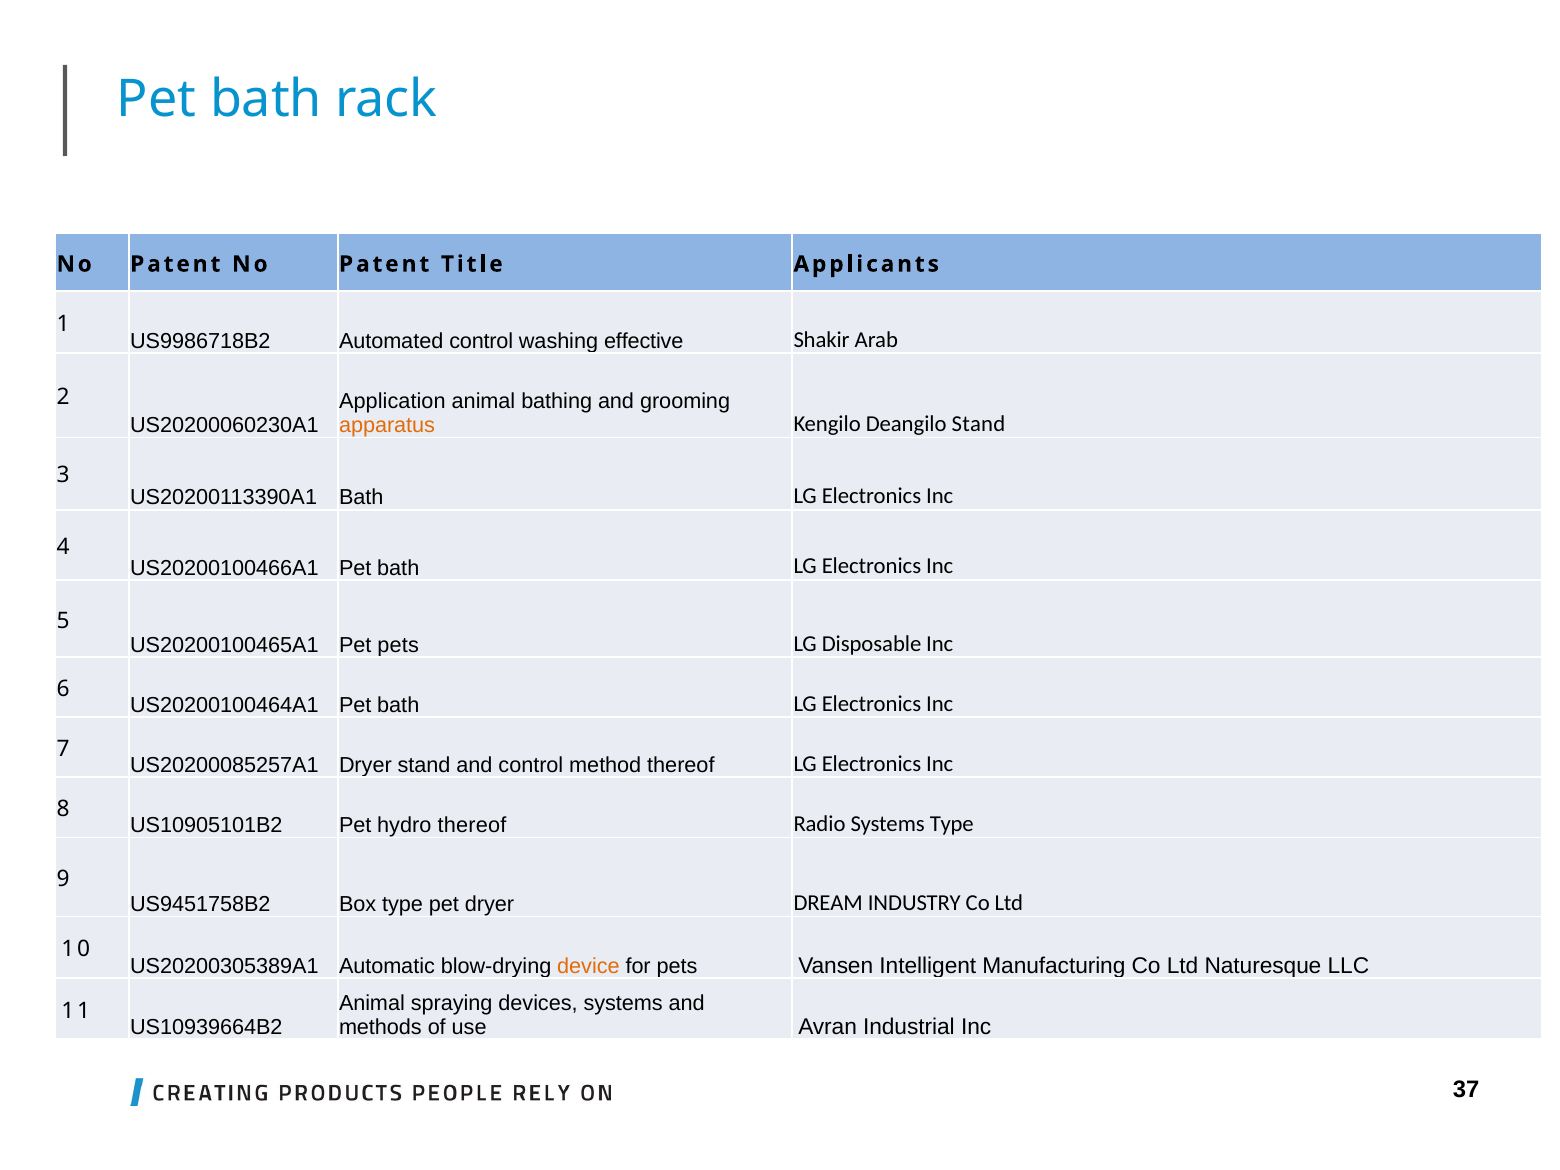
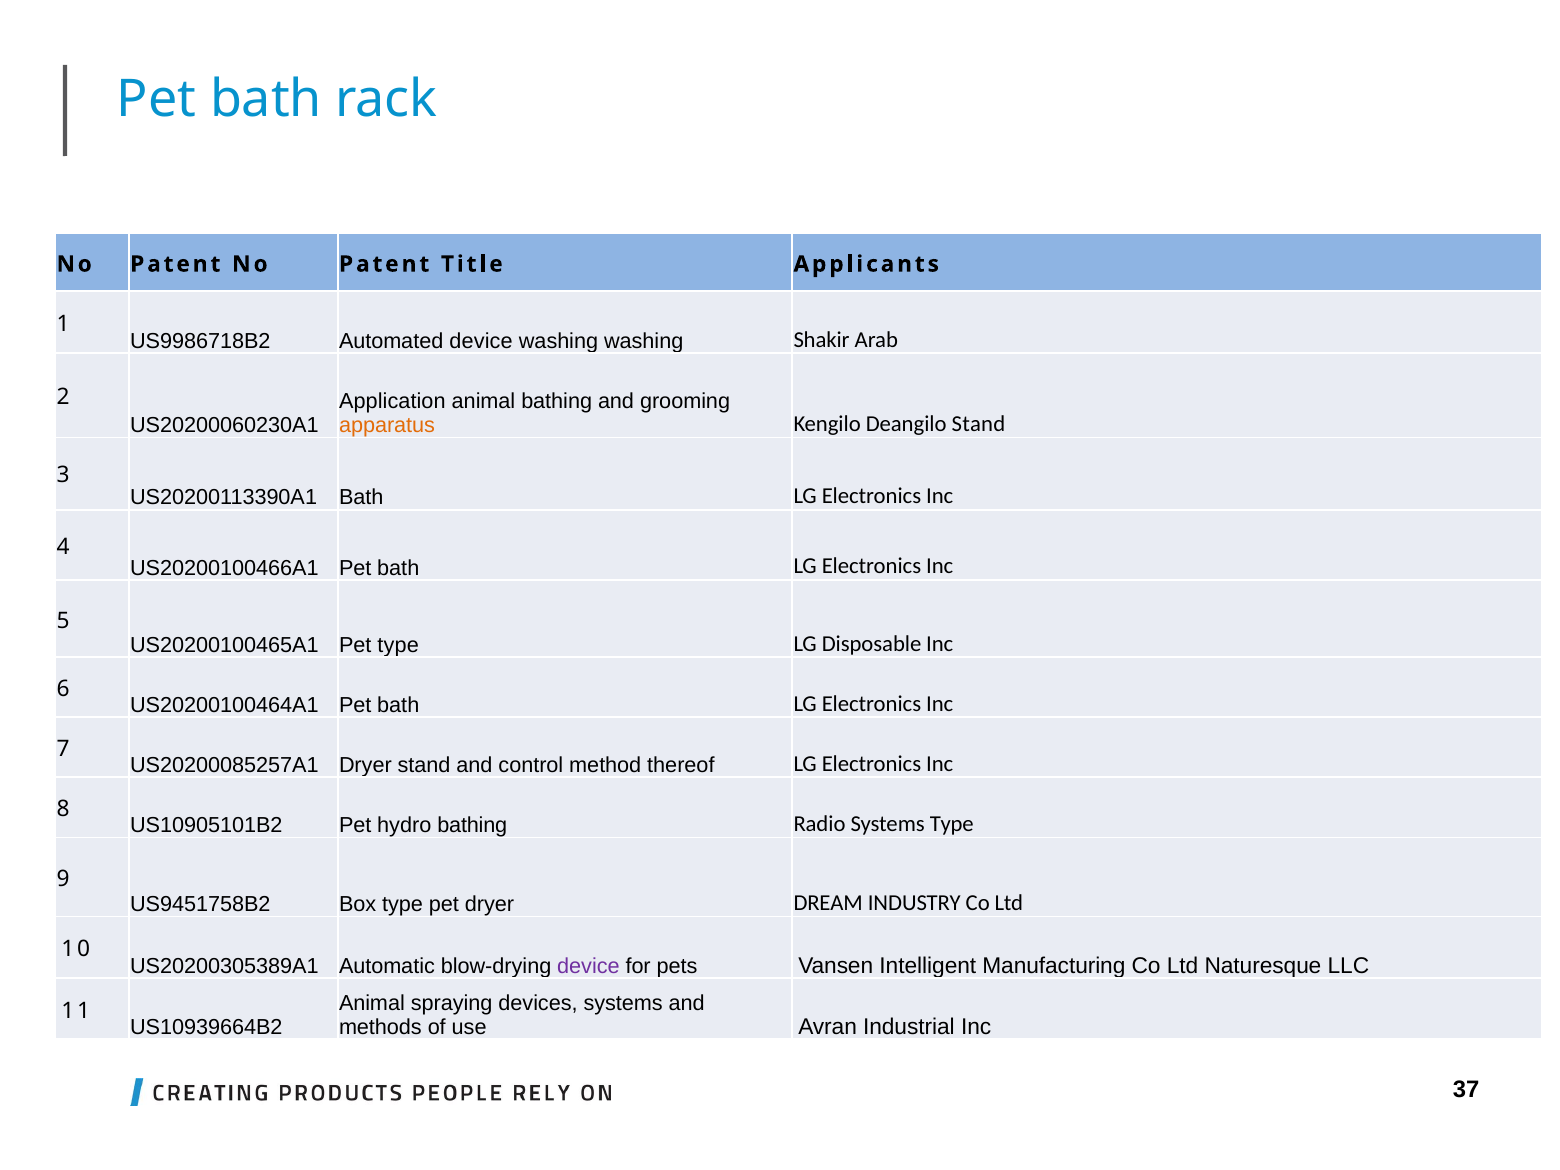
Automated control: control -> device (481, 342)
washing effective: effective -> washing (644, 342)
Pet pets: pets -> type (398, 646)
hydro thereof: thereof -> bathing (472, 826)
device colour: orange -> purple (588, 966)
